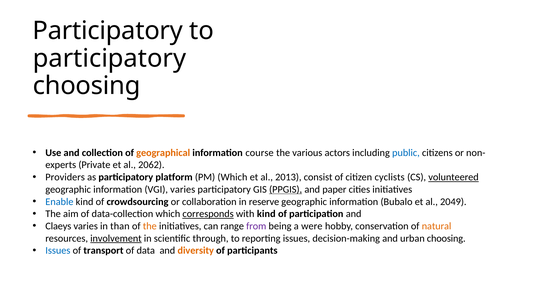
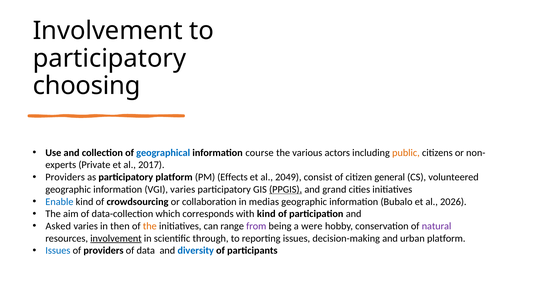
Participatory: Participatory -> Involvement (108, 31)
geographical colour: orange -> blue (163, 153)
public colour: blue -> orange (406, 153)
2062: 2062 -> 2017 (151, 165)
PM Which: Which -> Effects (233, 178)
2013: 2013 -> 2049 (288, 178)
cyclists: cyclists -> general (390, 178)
volunteered underline: present -> none (454, 178)
paper: paper -> grand (334, 190)
reserve: reserve -> medias (264, 202)
2049: 2049 -> 2026 (453, 202)
corresponds underline: present -> none (208, 214)
Claeys: Claeys -> Asked (58, 227)
than: than -> then (120, 227)
natural colour: orange -> purple (437, 227)
urban choosing: choosing -> platform (446, 239)
of transport: transport -> providers (103, 251)
diversity colour: orange -> blue (196, 251)
